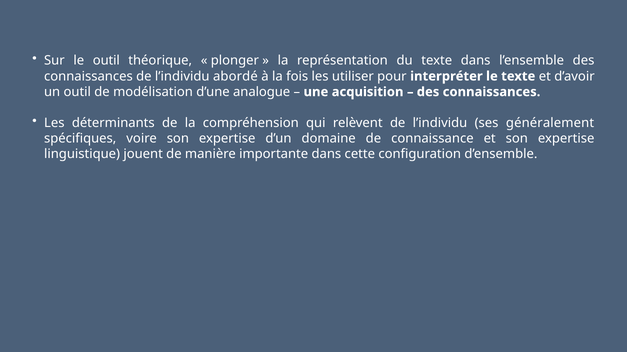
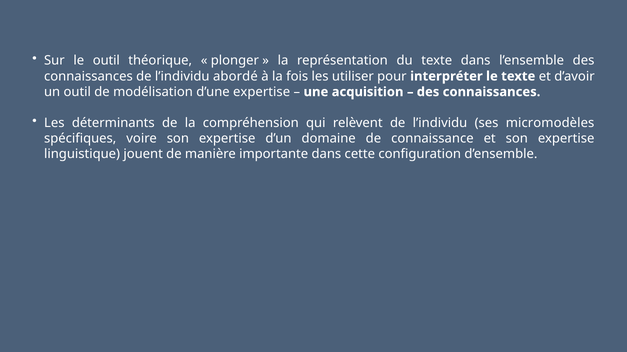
d’une analogue: analogue -> expertise (262, 92)
généralement: généralement -> micromodèles (550, 123)
